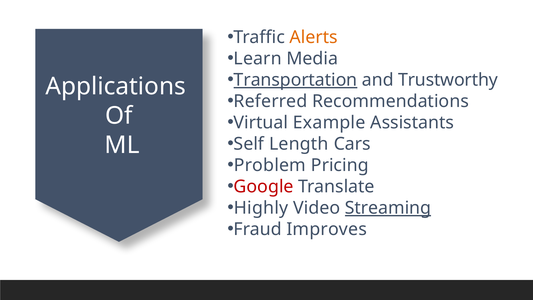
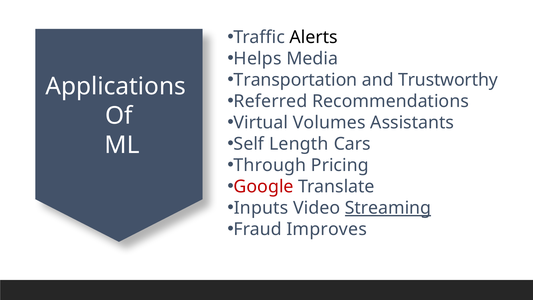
Alerts colour: orange -> black (314, 37)
Learn: Learn -> Helps (258, 59)
Transportation underline: present -> none (295, 80)
Example: Example -> Volumes (329, 123)
Problem: Problem -> Through (270, 165)
Highly: Highly -> Inputs (261, 208)
